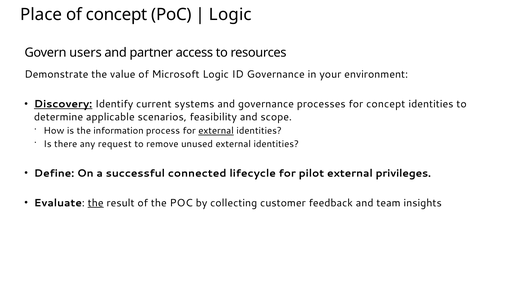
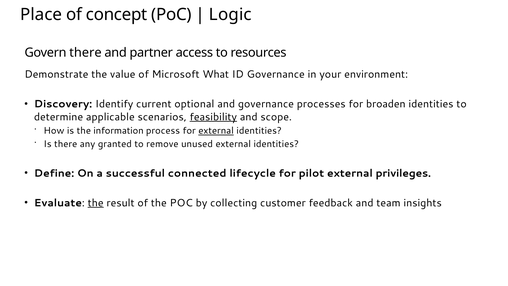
Govern users: users -> there (85, 53)
Microsoft Logic: Logic -> What (216, 74)
Discovery underline: present -> none (63, 104)
systems: systems -> optional (194, 104)
for concept: concept -> broaden (386, 104)
feasibility underline: none -> present (213, 117)
request: request -> granted (115, 144)
